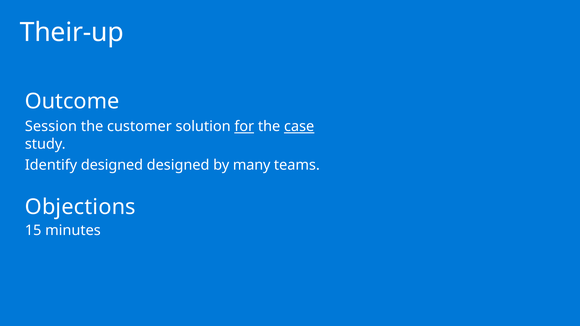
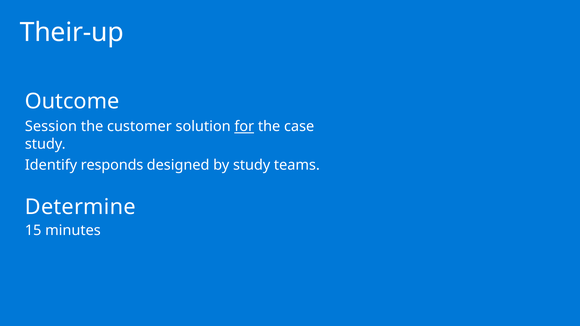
case underline: present -> none (299, 127)
Identify designed: designed -> responds (112, 165)
by many: many -> study (252, 165)
Objections: Objections -> Determine (80, 207)
